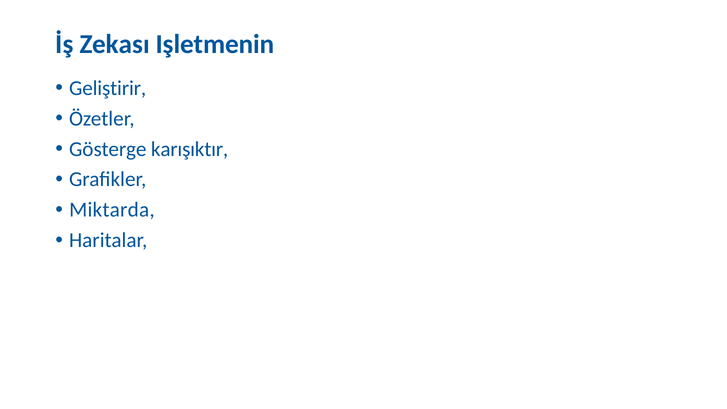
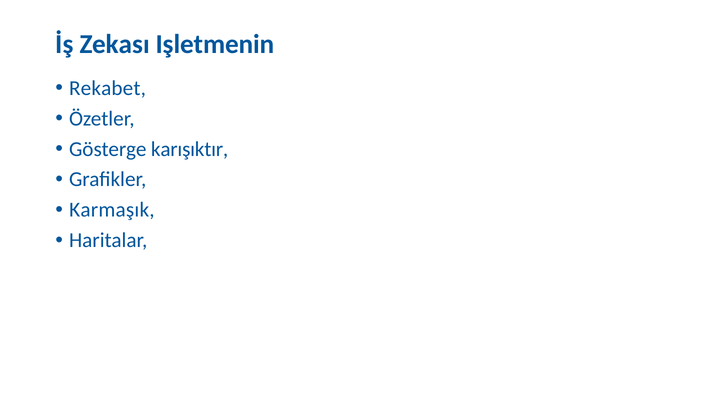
Geliştirir: Geliştirir -> Rekabet (107, 88)
Miktarda: Miktarda -> Karmaşık (112, 210)
